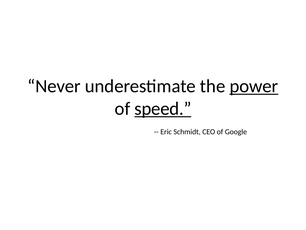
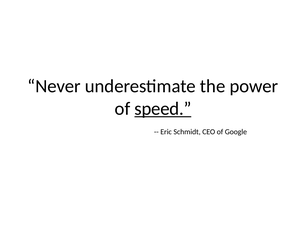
power underline: present -> none (254, 86)
